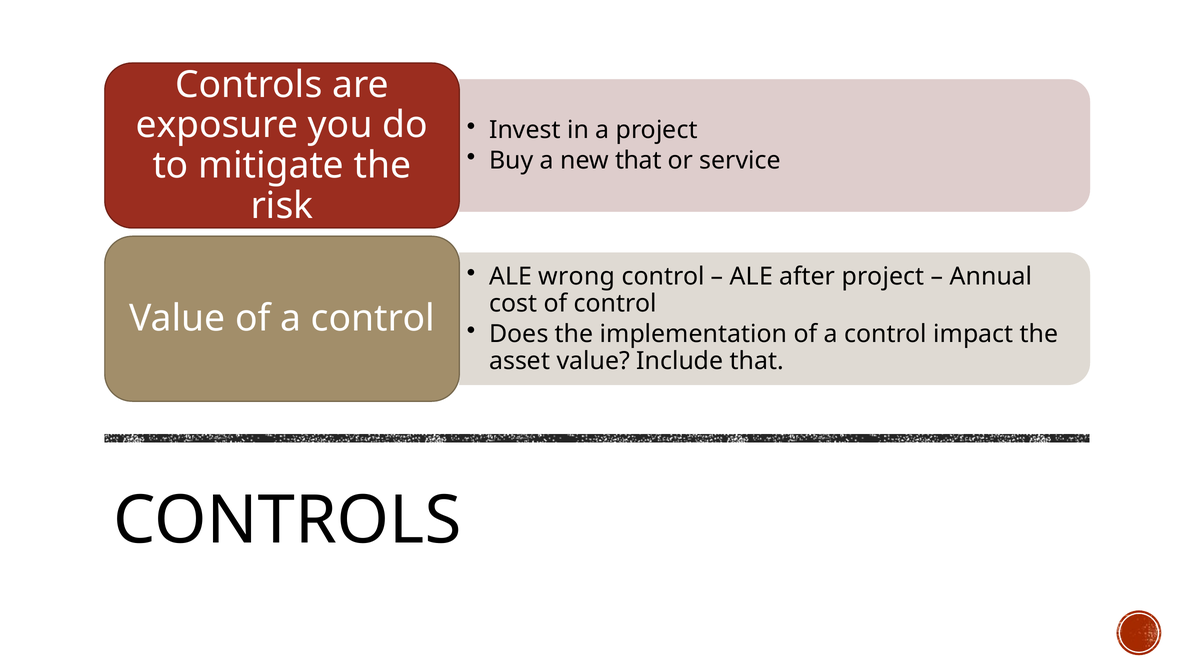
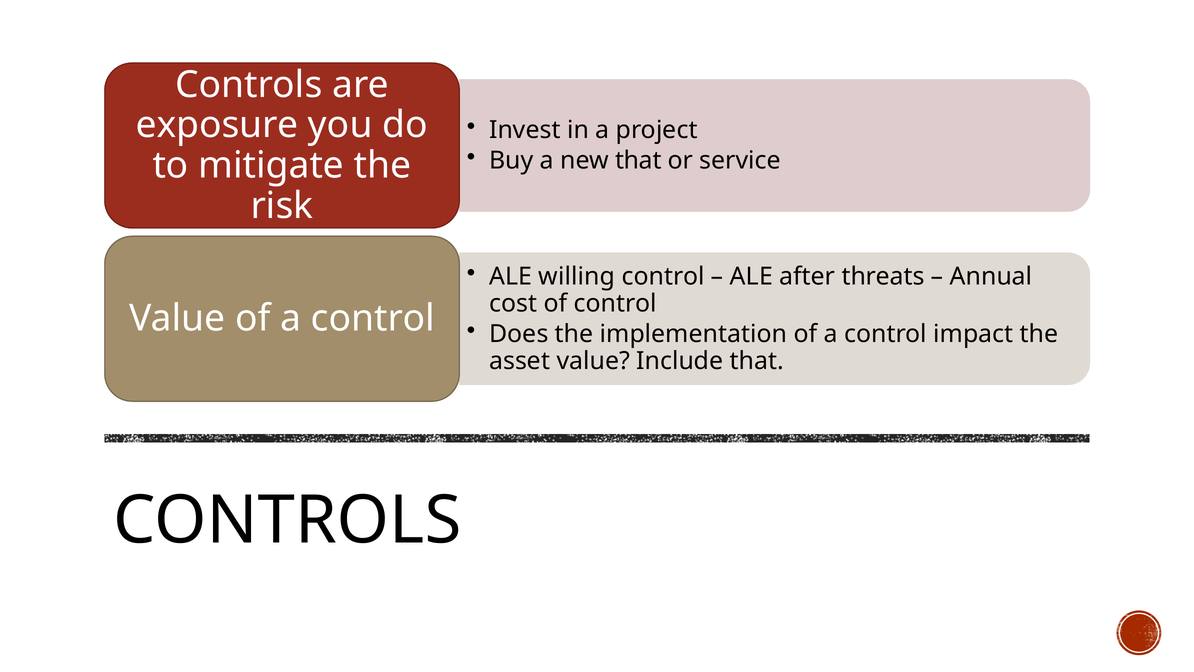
wrong: wrong -> willing (577, 276)
after project: project -> threats (883, 276)
